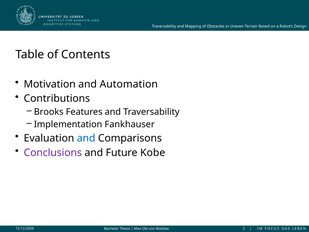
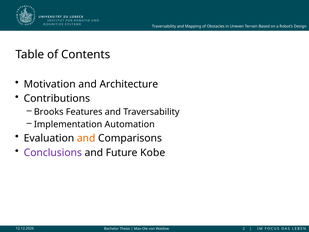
Automation: Automation -> Architecture (129, 84)
Fankhauser: Fankhauser -> Automation (130, 124)
and colour: blue -> orange (86, 138)
